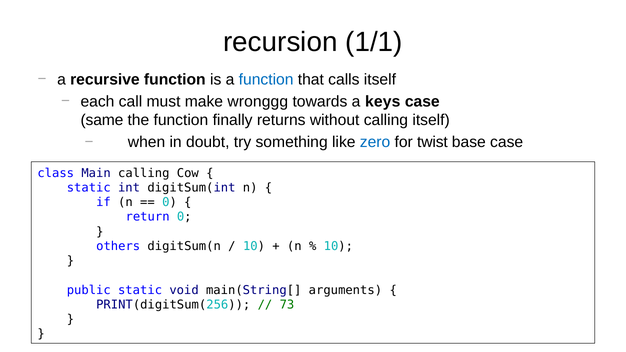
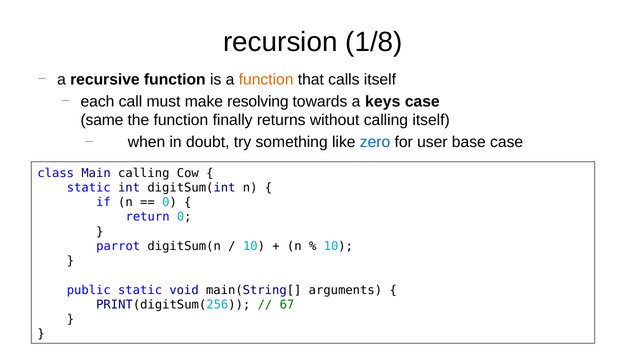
1/1: 1/1 -> 1/8 (374, 42)
function colour: blue -> orange (266, 80)
wronggg: wronggg -> resolving (258, 101)
twist: twist -> user (432, 142)
others: others -> parrot (118, 246)
73: 73 -> 67 (287, 305)
